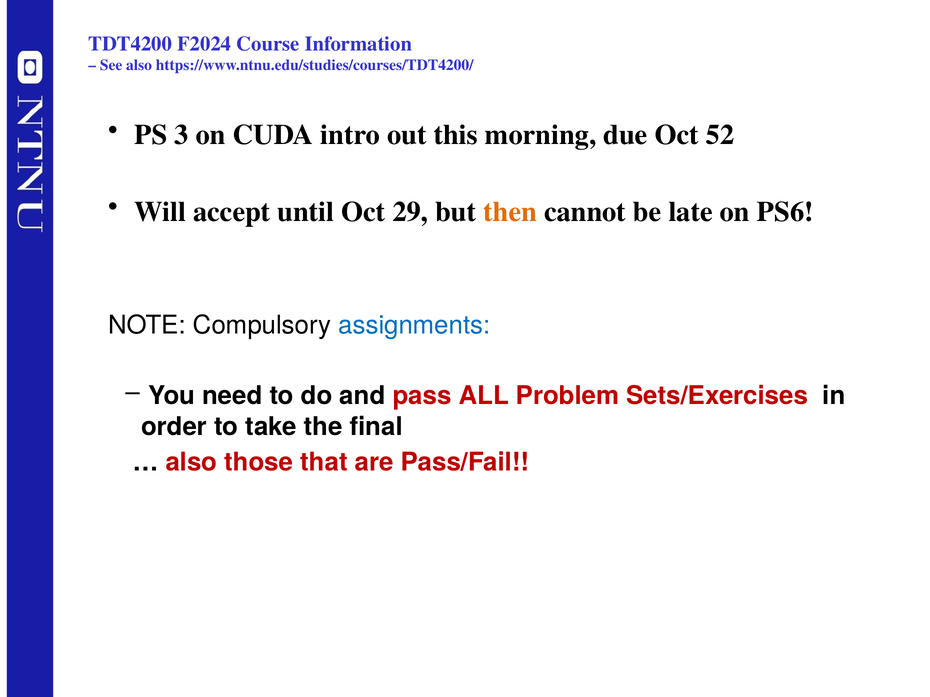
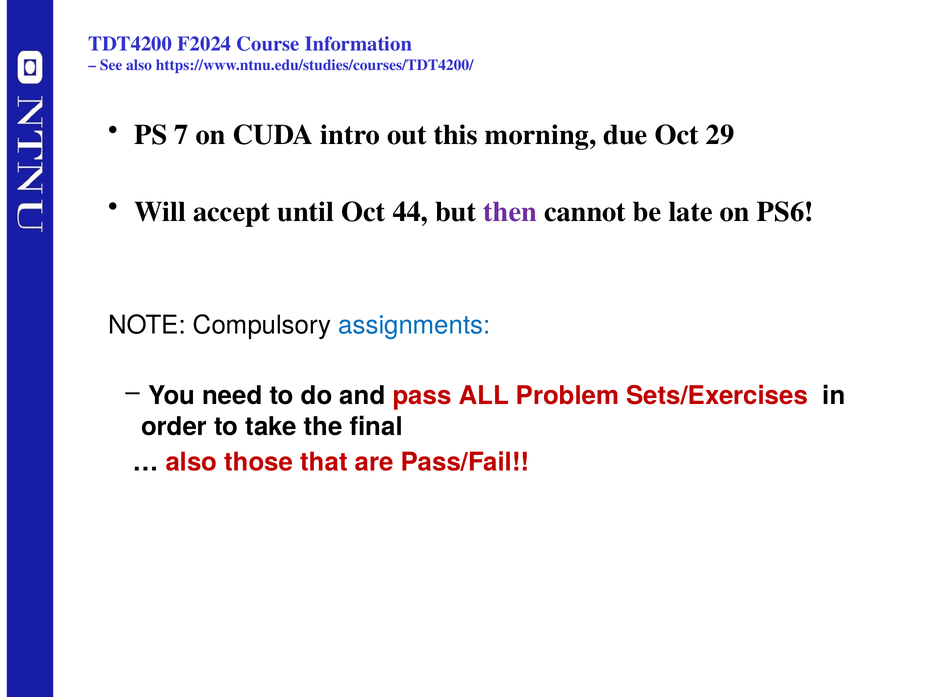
3: 3 -> 7 (182, 135)
52: 52 -> 29 (720, 135)
29: 29 -> 44 (410, 212)
then colour: orange -> purple (510, 212)
